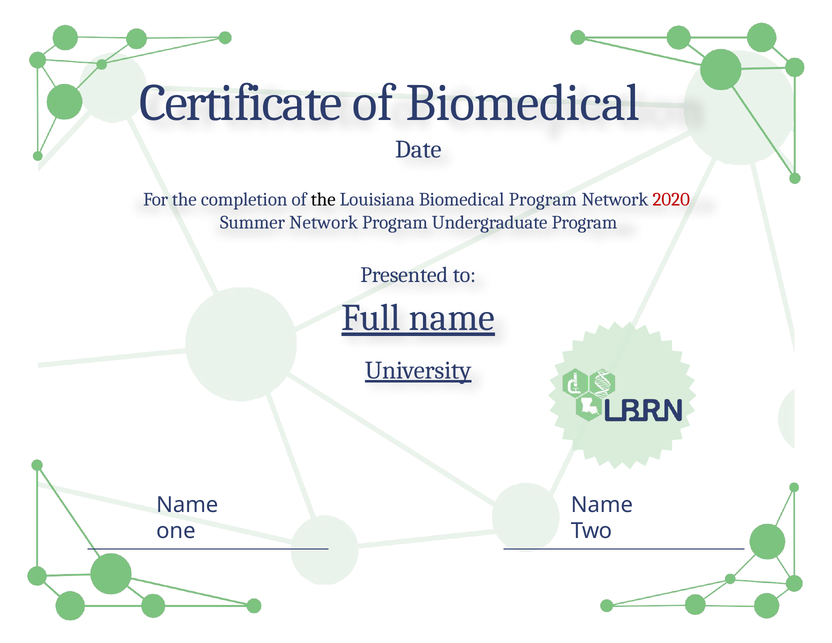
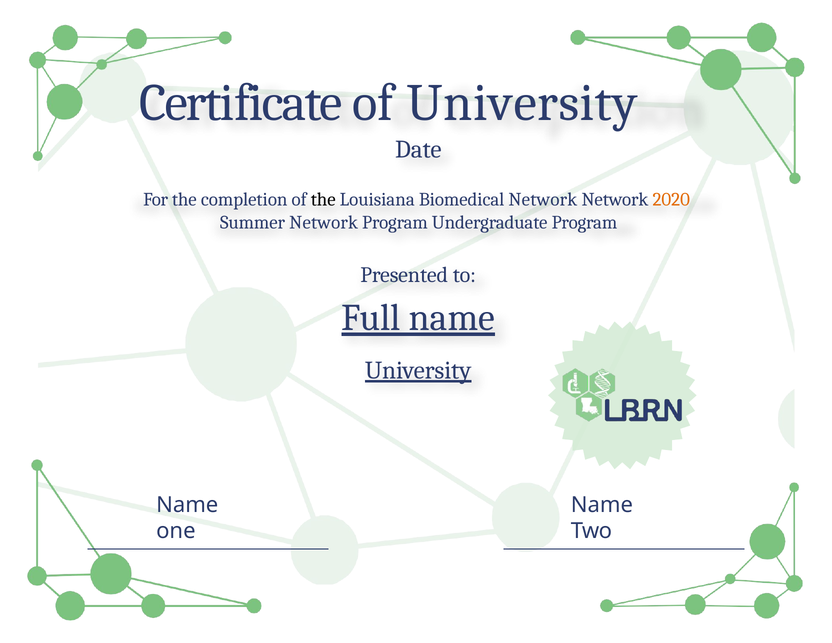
of Biomedical: Biomedical -> University (522, 103)
Biomedical Program: Program -> Network (543, 200)
2020 colour: red -> orange (671, 200)
